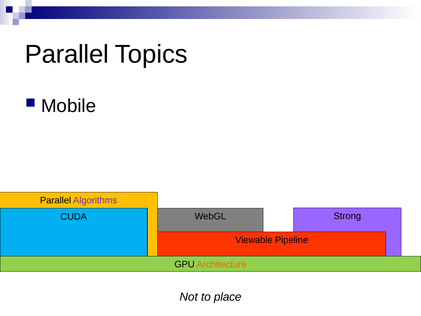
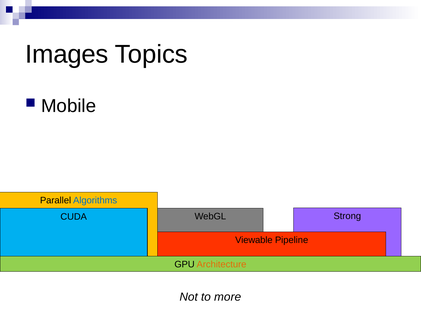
Parallel: Parallel -> Images (67, 54)
Algorithms colour: purple -> blue (95, 200)
place: place -> more (228, 297)
